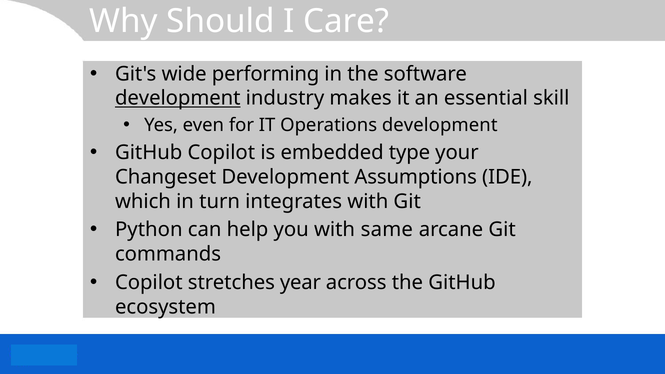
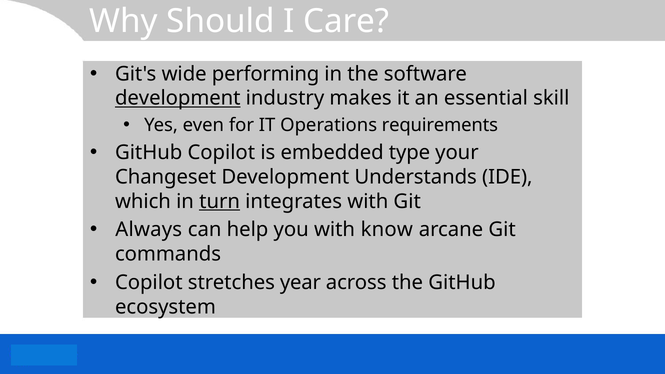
Operations development: development -> requirements (440, 125)
Assumptions: Assumptions -> Understands (416, 177)
turn underline: none -> present (220, 201)
Python: Python -> Always (149, 230)
same: same -> know (387, 230)
